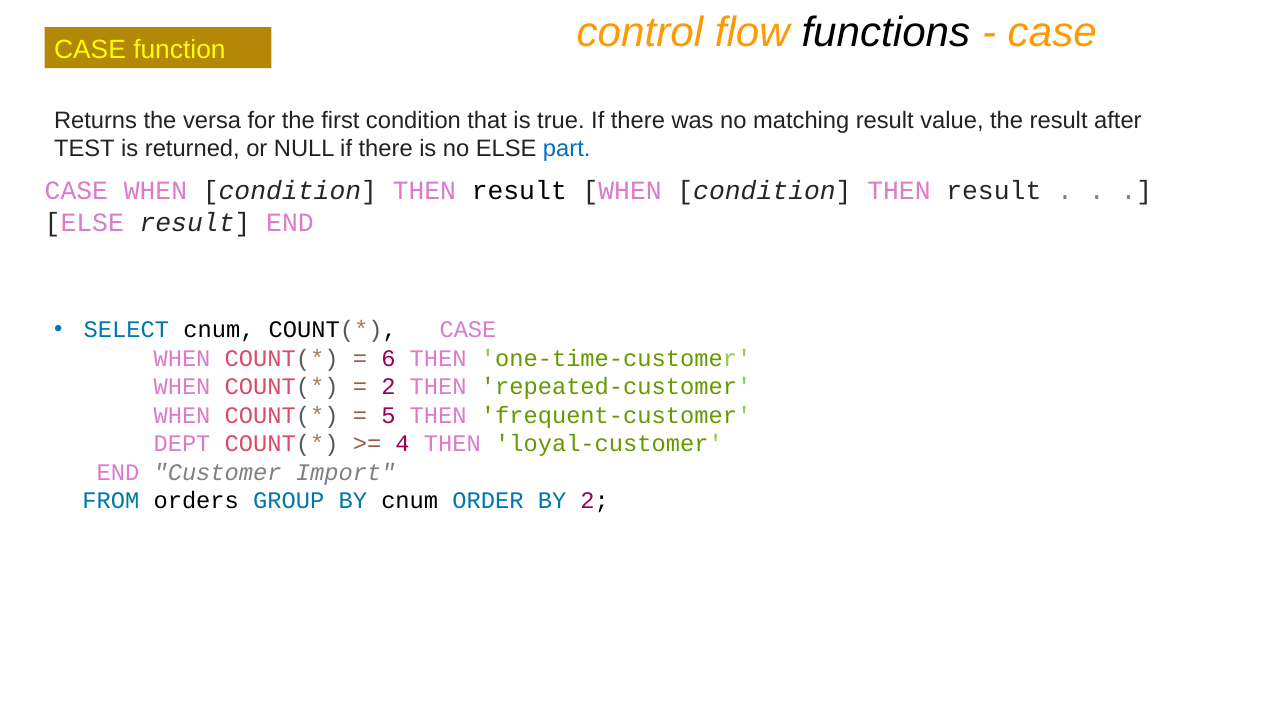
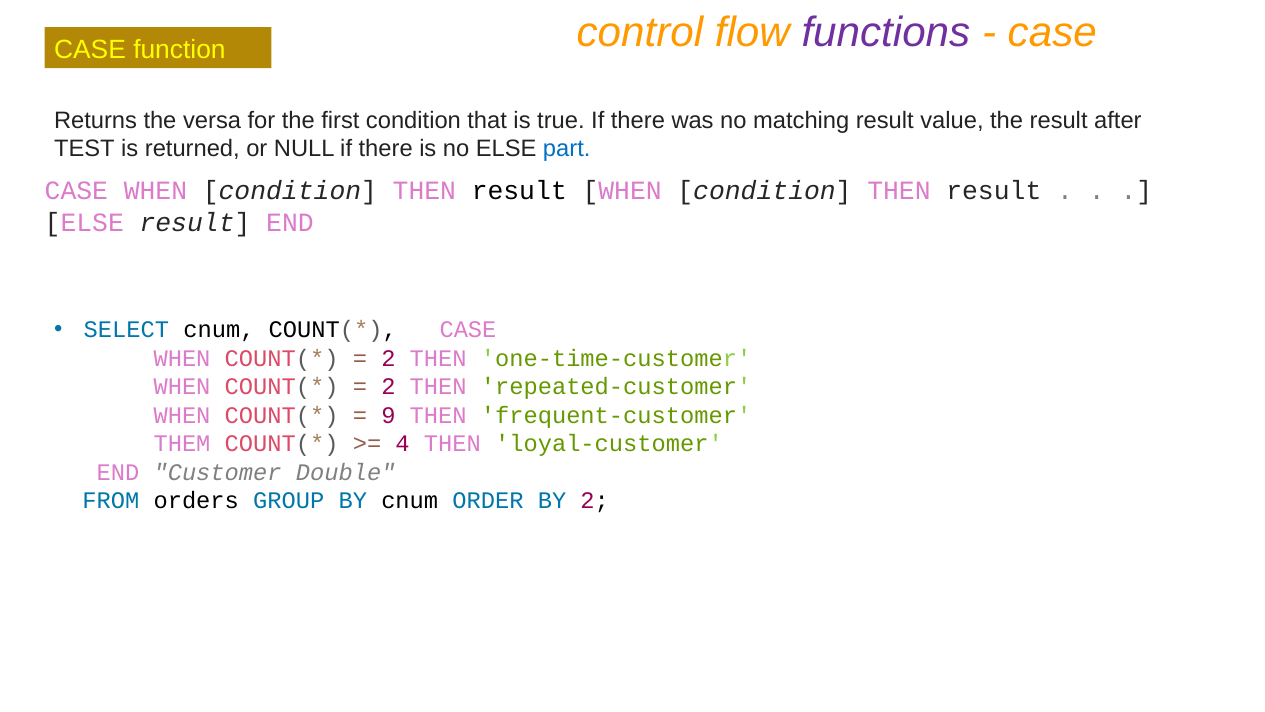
functions colour: black -> purple (886, 33)
6: 6 -> 2 (388, 358)
5: 5 -> 9 (388, 415)
DEPT: DEPT -> THEM (182, 444)
Import: Import -> Double (346, 472)
